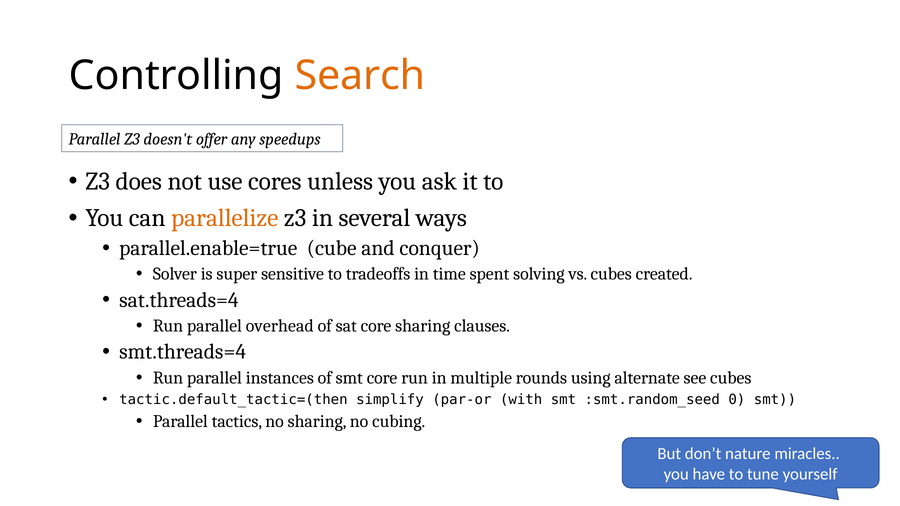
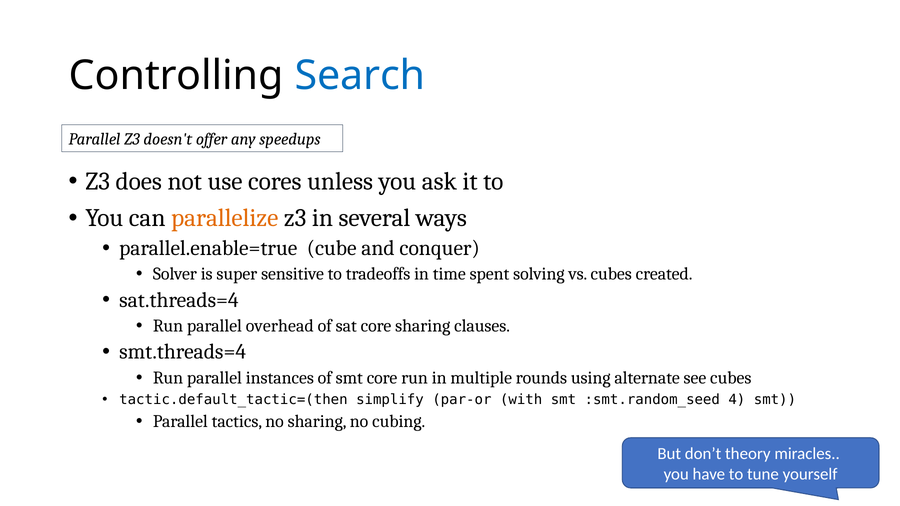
Search colour: orange -> blue (360, 76)
0: 0 -> 4 (737, 400)
nature: nature -> theory (748, 454)
